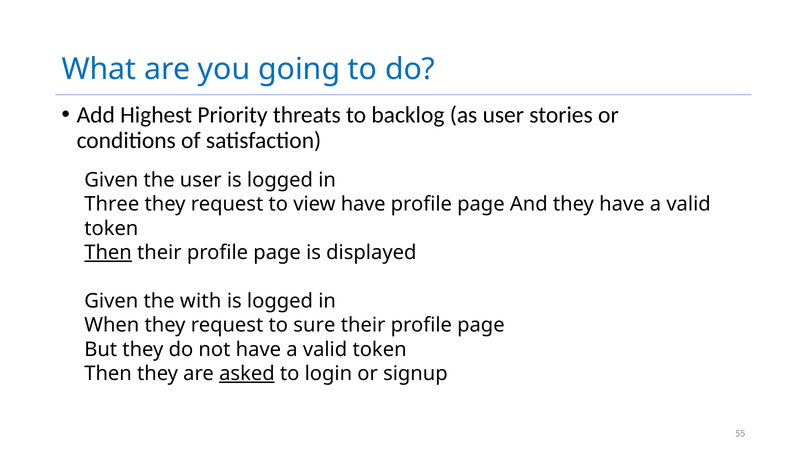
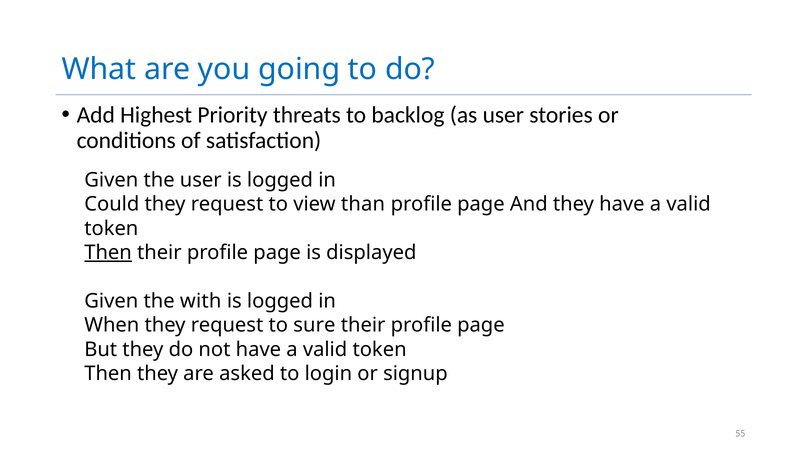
Three: Three -> Could (112, 204)
view have: have -> than (363, 204)
asked underline: present -> none (247, 374)
